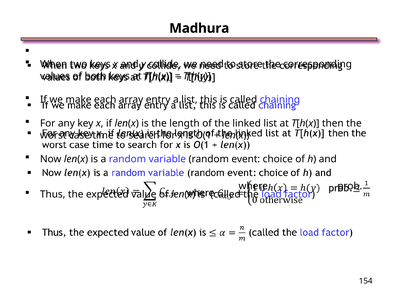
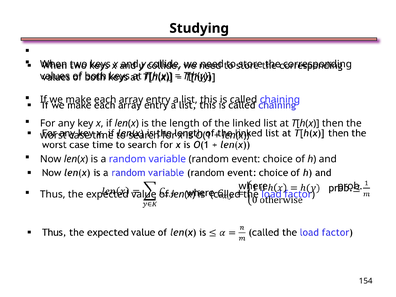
Madhura: Madhura -> Studying (199, 28)
